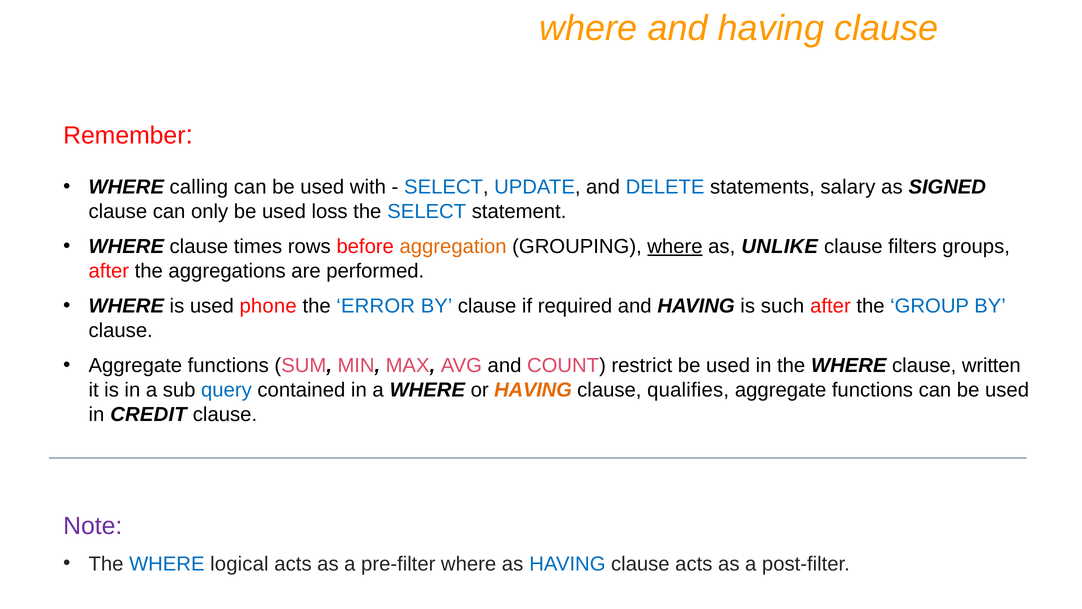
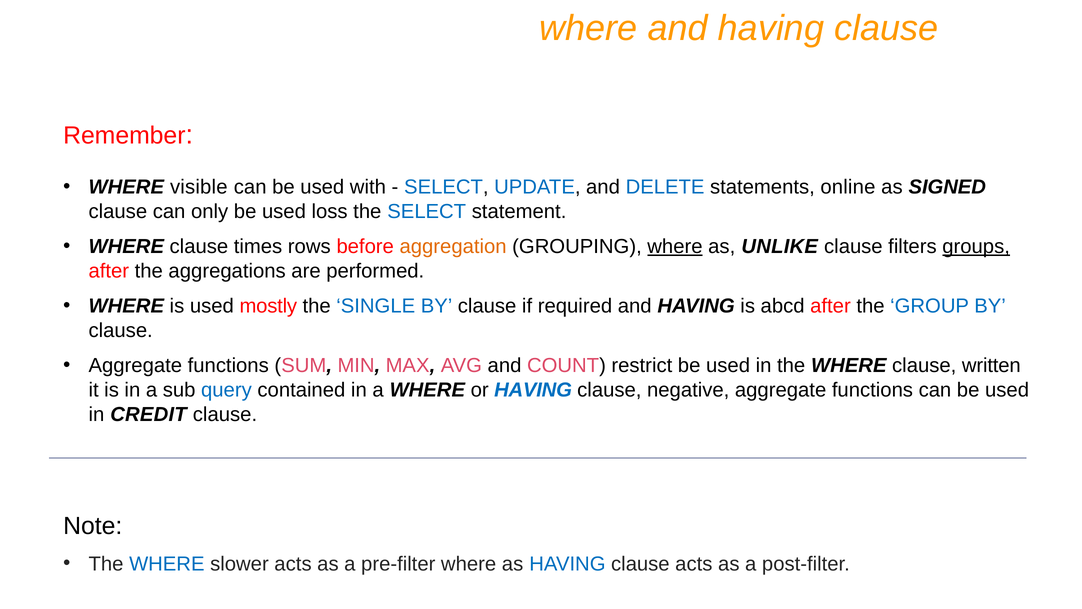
calling: calling -> visible (199, 187)
salary: salary -> online (848, 187)
groups underline: none -> present (976, 246)
phone: phone -> mostly (268, 306)
ERROR: ERROR -> SINGLE (376, 306)
such: such -> abcd (783, 306)
HAVING colour: orange -> blue (533, 390)
qualifies: qualifies -> negative (688, 390)
Note colour: purple -> black (93, 526)
logical: logical -> slower (239, 563)
